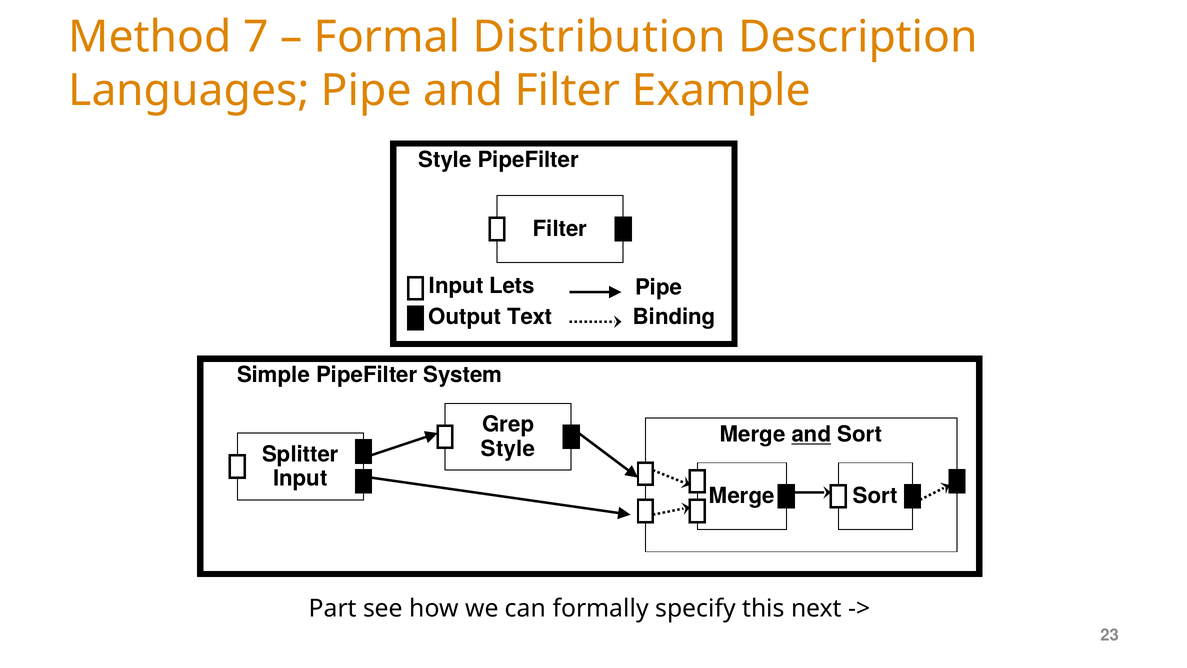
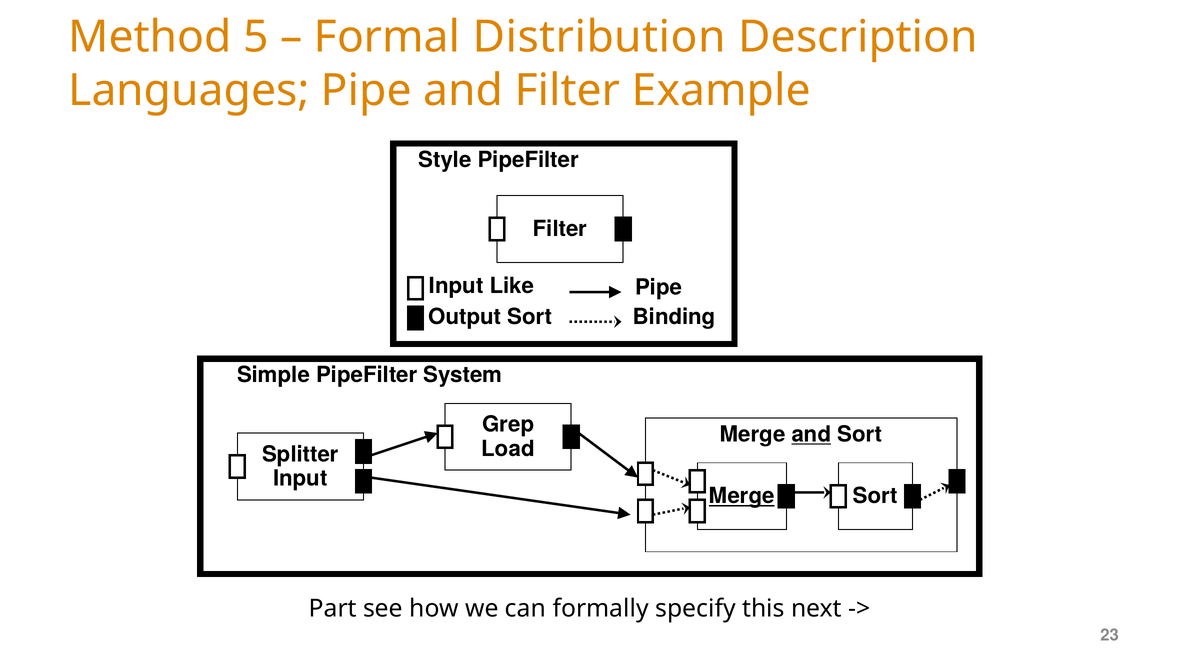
7: 7 -> 5 (256, 37)
Lets: Lets -> Like (512, 286)
Output Text: Text -> Sort (530, 317)
Style: Style -> Load (508, 448)
Merge underline: none -> present (742, 496)
